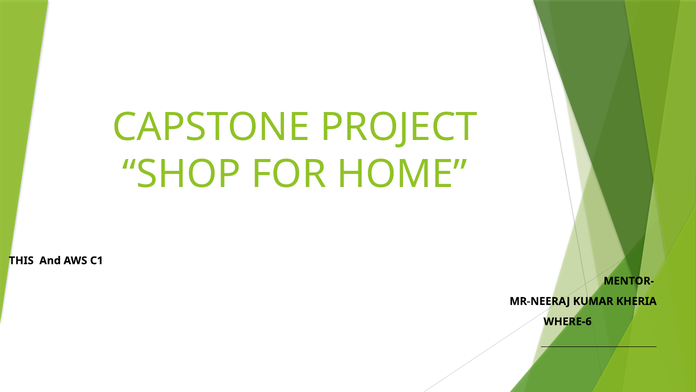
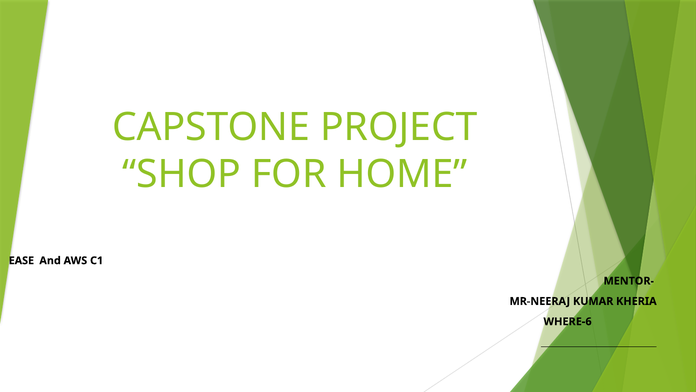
THIS: THIS -> EASE (21, 260)
